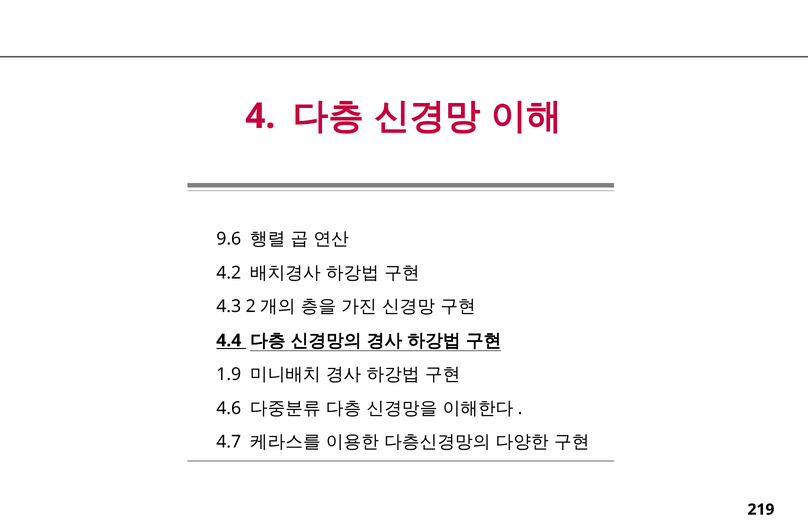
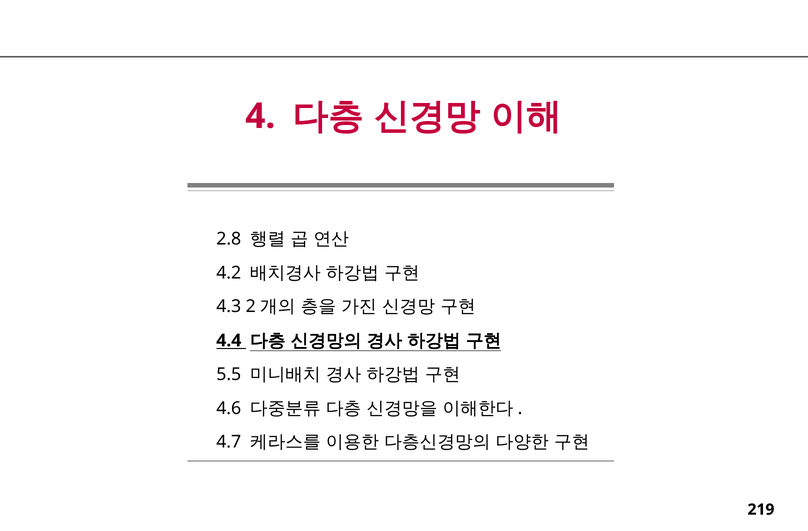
9.6: 9.6 -> 2.8 (229, 239)
1.9: 1.9 -> 5.5 (229, 374)
